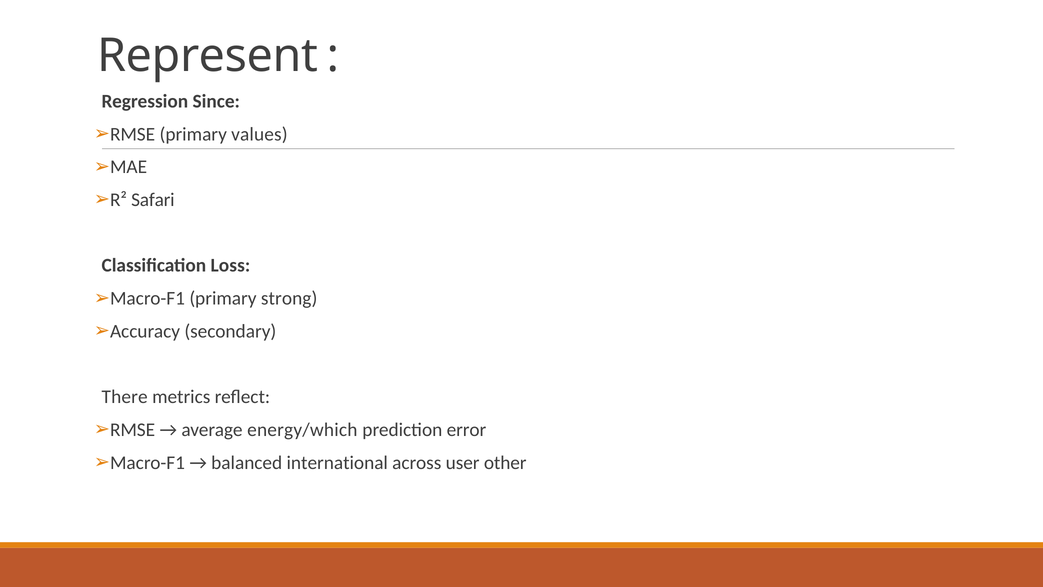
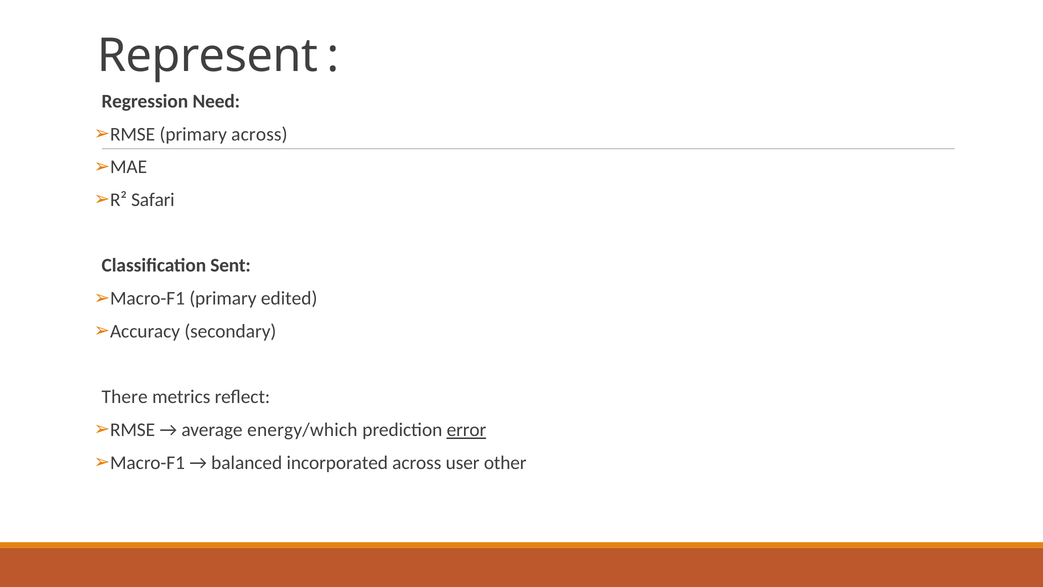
Since: Since -> Need (216, 101)
primary values: values -> across (259, 134)
Loss: Loss -> Sent (231, 265)
strong: strong -> edited (289, 298)
error underline: none -> present (466, 430)
international: international -> incorporated (337, 463)
